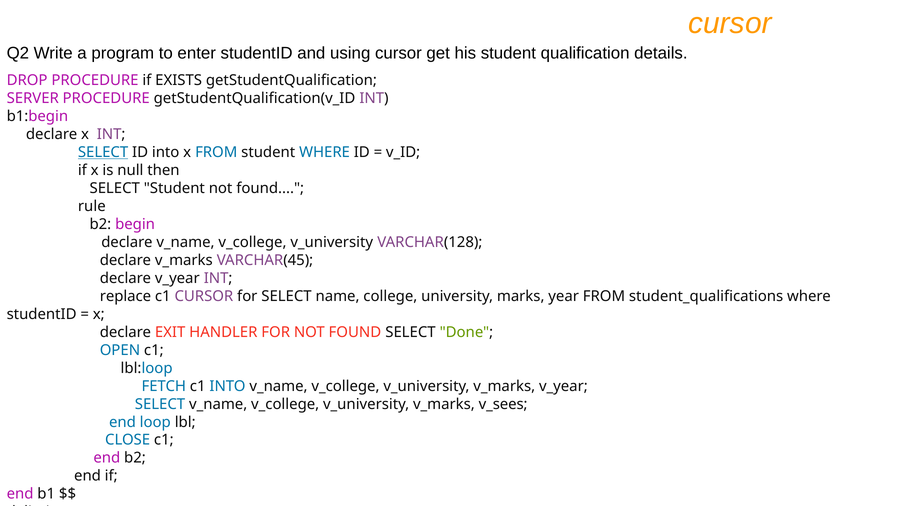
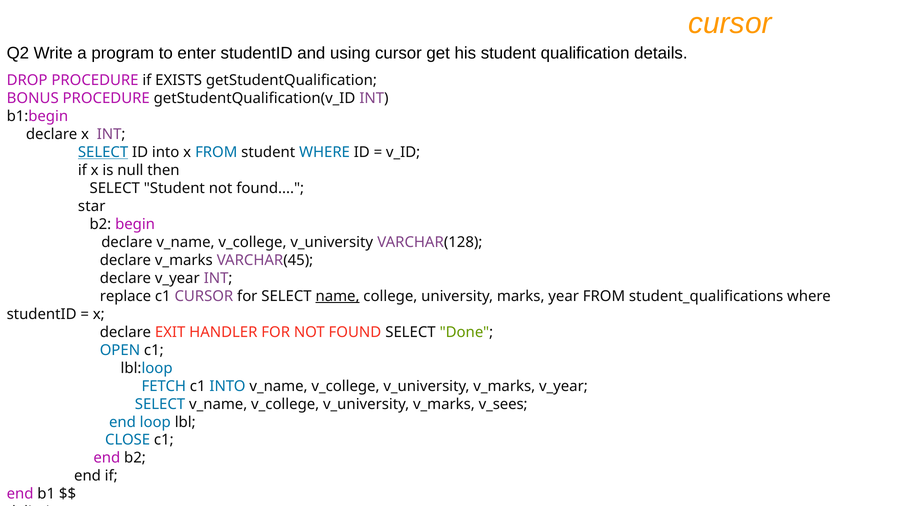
SERVER: SERVER -> BONUS (33, 98)
rule: rule -> star (92, 206)
name underline: none -> present (338, 296)
